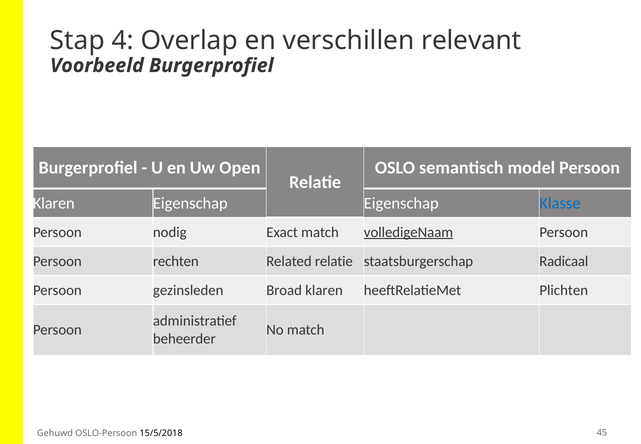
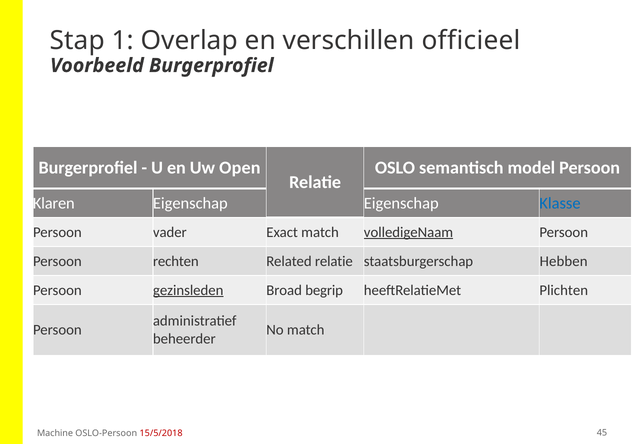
4: 4 -> 1 (123, 41)
relevant: relevant -> officieel (471, 41)
nodig: nodig -> vader (170, 232)
Radicaal: Radicaal -> Hebben (564, 261)
gezinsleden underline: none -> present (188, 290)
Broad klaren: klaren -> begrip (324, 290)
Gehuwd: Gehuwd -> Machine (55, 433)
15/5/2018 colour: black -> red (161, 433)
